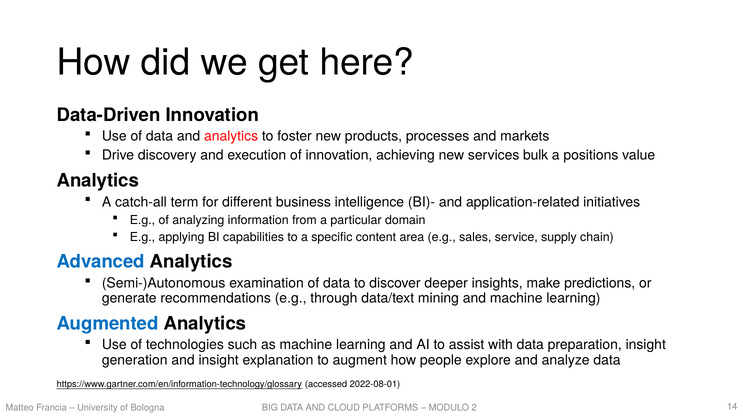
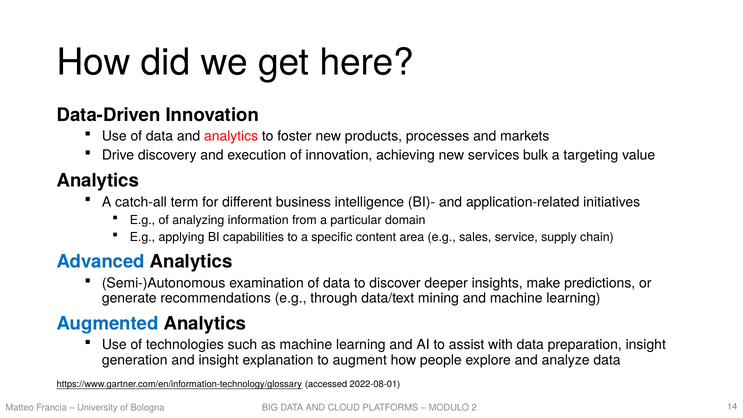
positions: positions -> targeting (591, 155)
